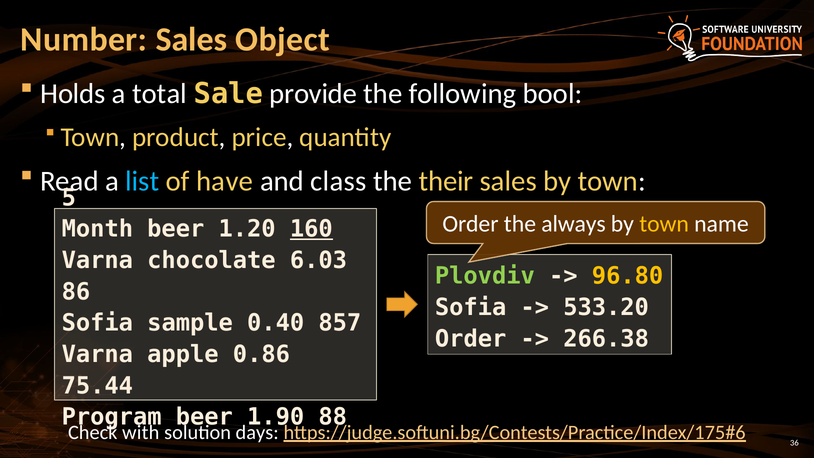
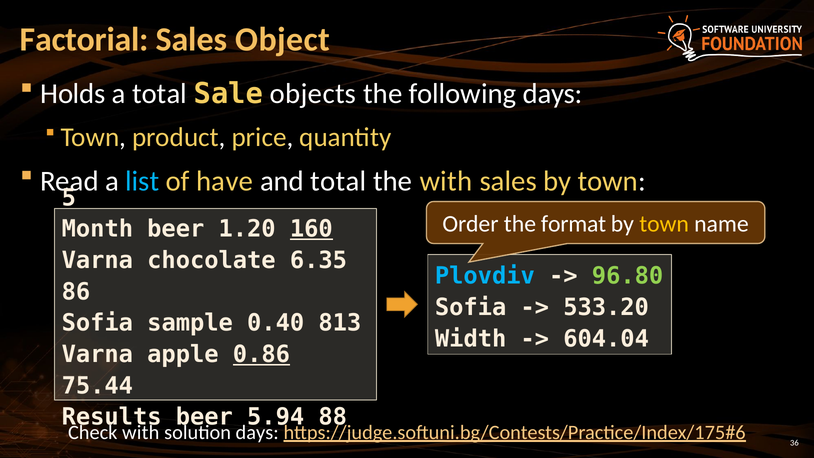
Number: Number -> Factorial (84, 40)
provide: provide -> objects (313, 94)
following bool: bool -> days (553, 94)
and class: class -> total (338, 181)
the their: their -> with (446, 181)
always: always -> format (574, 224)
6.03: 6.03 -> 6.35 (318, 260)
Plovdiv colour: light green -> light blue (485, 276)
96.80 colour: yellow -> light green (628, 276)
857: 857 -> 813 (340, 323)
Order: Order -> Width (471, 339)
266.38: 266.38 -> 604.04 (606, 339)
0.86 underline: none -> present (261, 354)
Program: Program -> Results (112, 417)
1.90: 1.90 -> 5.94 (276, 417)
